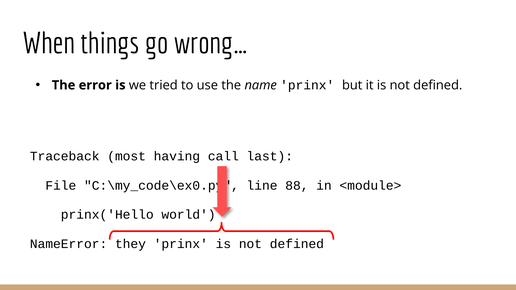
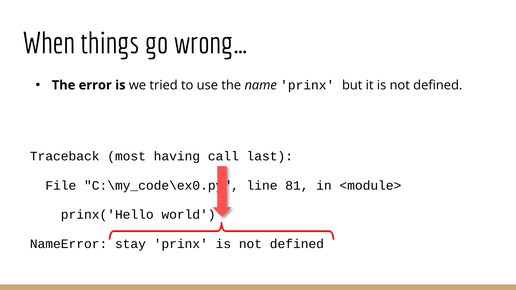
88: 88 -> 81 (297, 186)
they: they -> stay (130, 244)
